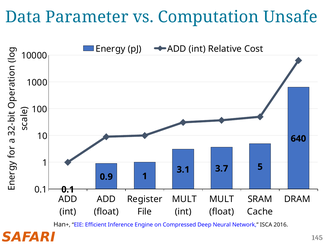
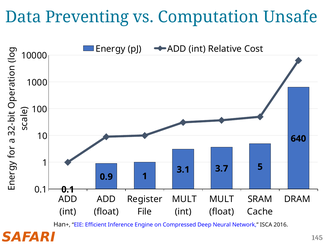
Parameter: Parameter -> Preventing (87, 17)
